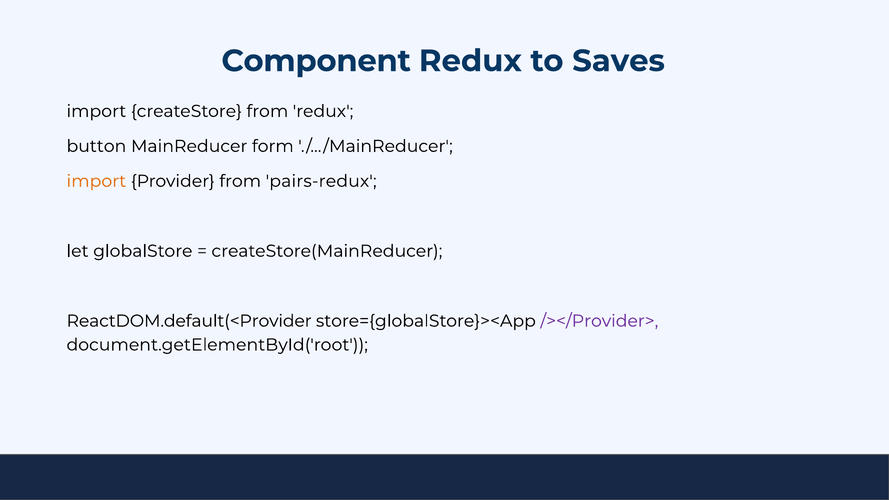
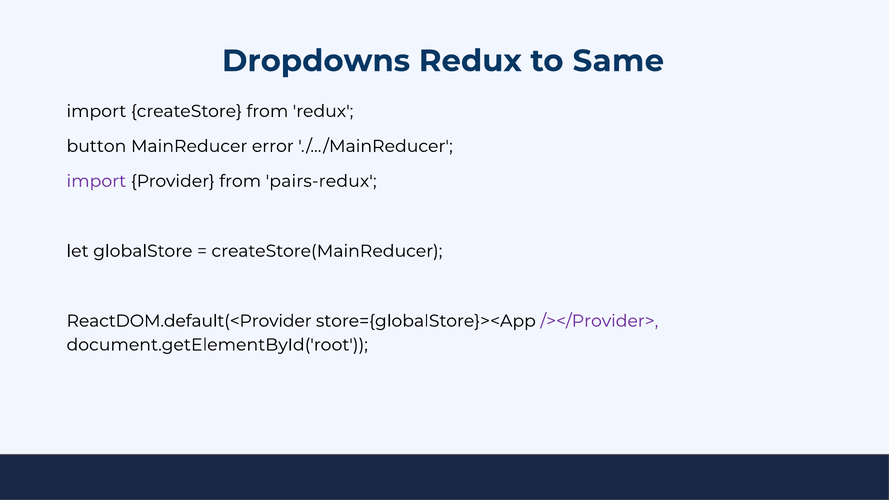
Component: Component -> Dropdowns (316, 61)
Saves: Saves -> Same (618, 61)
form: form -> error (273, 146)
import colour: orange -> purple (96, 181)
